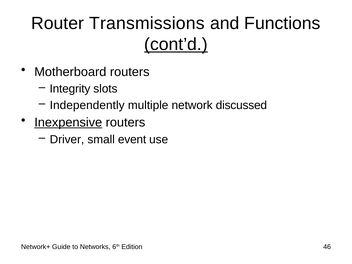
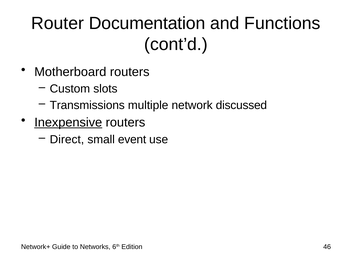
Transmissions: Transmissions -> Documentation (147, 23)
cont’d underline: present -> none (176, 44)
Integrity: Integrity -> Custom (70, 89)
Independently: Independently -> Transmissions (87, 105)
Driver: Driver -> Direct (67, 139)
